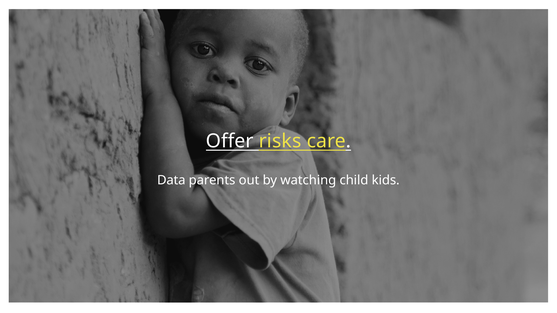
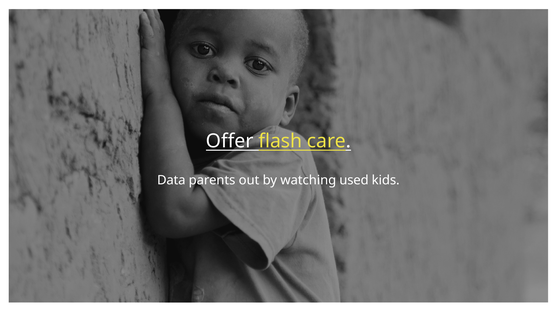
risks: risks -> flash (280, 141)
child: child -> used (354, 180)
